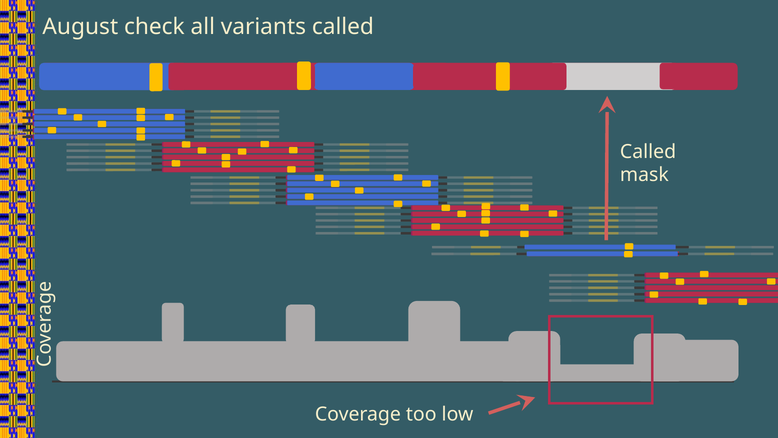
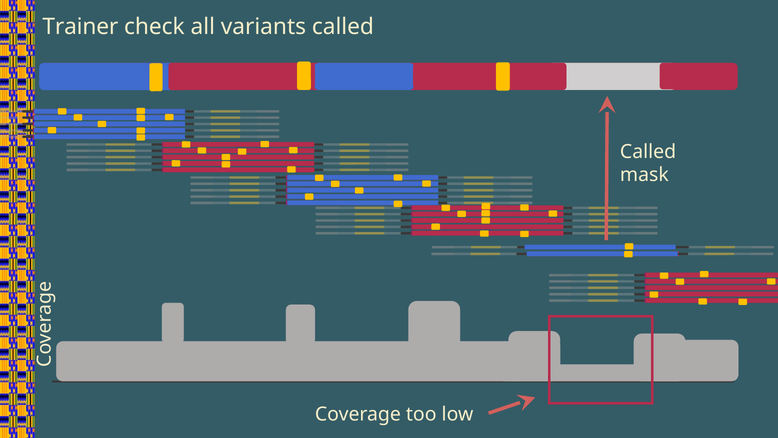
August: August -> Trainer (80, 27)
